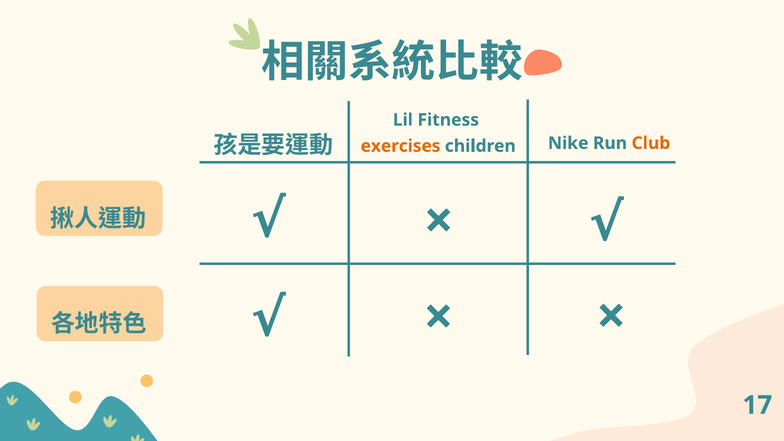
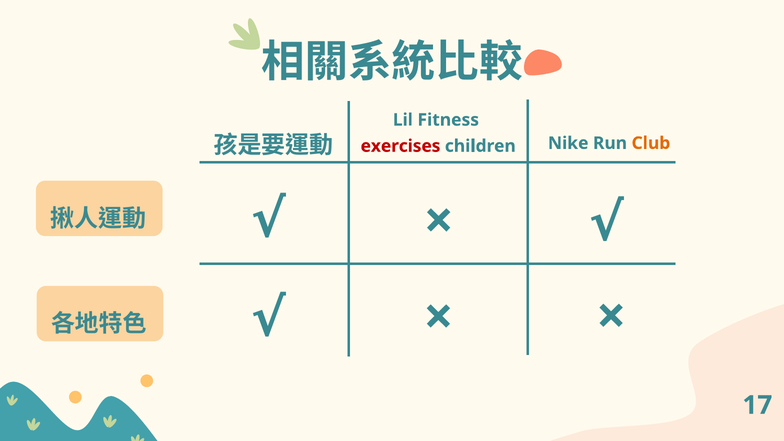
exercises colour: orange -> red (401, 146)
